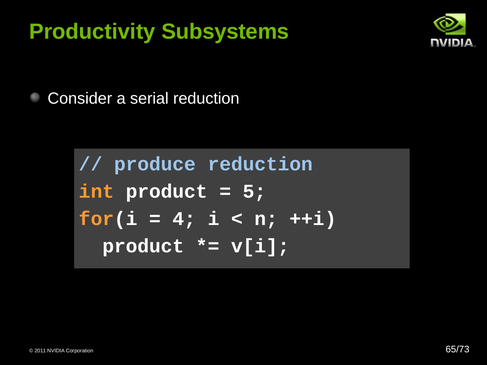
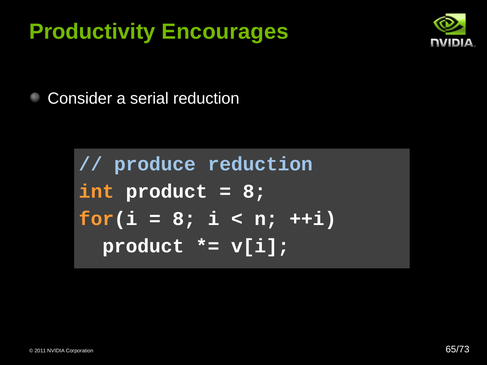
Subsystems: Subsystems -> Encourages (225, 32)
5: 5 -> 8 (254, 192)
4: 4 -> 8 (184, 219)
